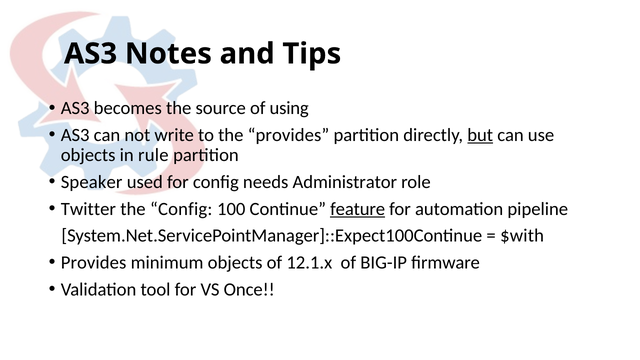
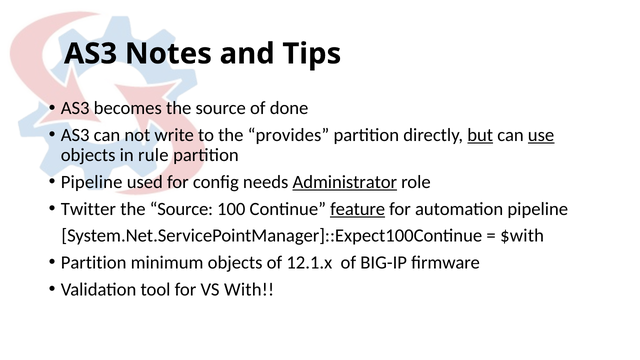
using: using -> done (289, 108)
use underline: none -> present (541, 135)
Speaker: Speaker -> Pipeline (92, 182)
Administrator underline: none -> present (345, 182)
Config: Config -> Source (181, 209)
Provides: Provides -> Partition (94, 263)
Once: Once -> With (249, 289)
